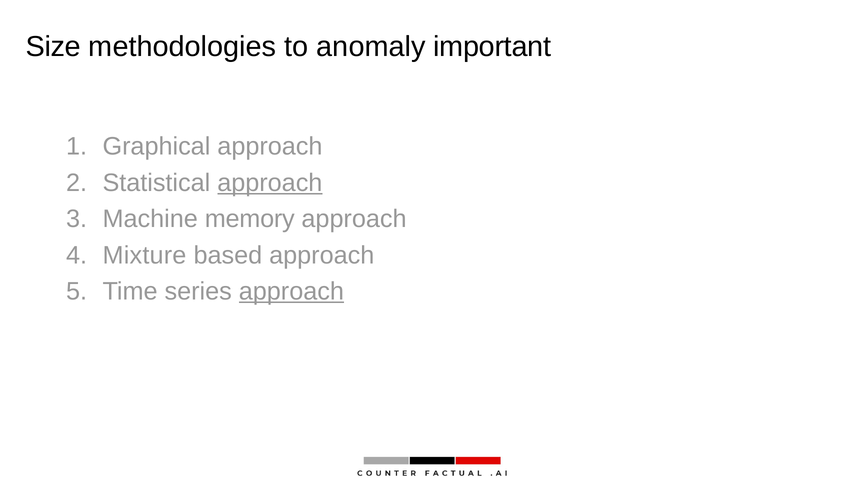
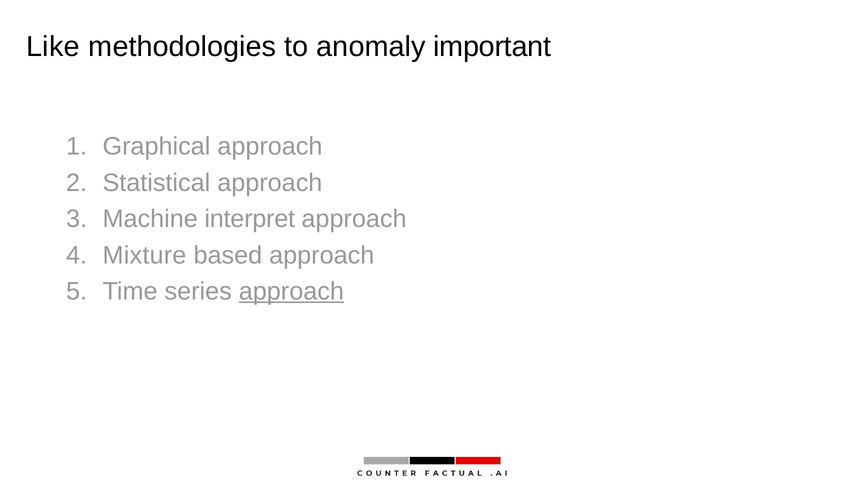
Size: Size -> Like (53, 47)
approach underline: present -> none (270, 183)
memory: memory -> interpret (250, 219)
